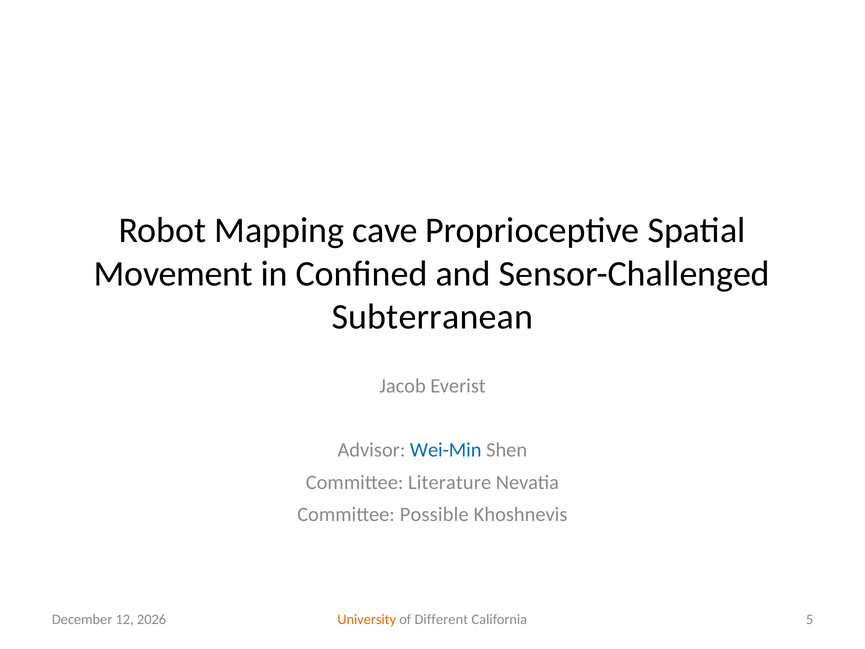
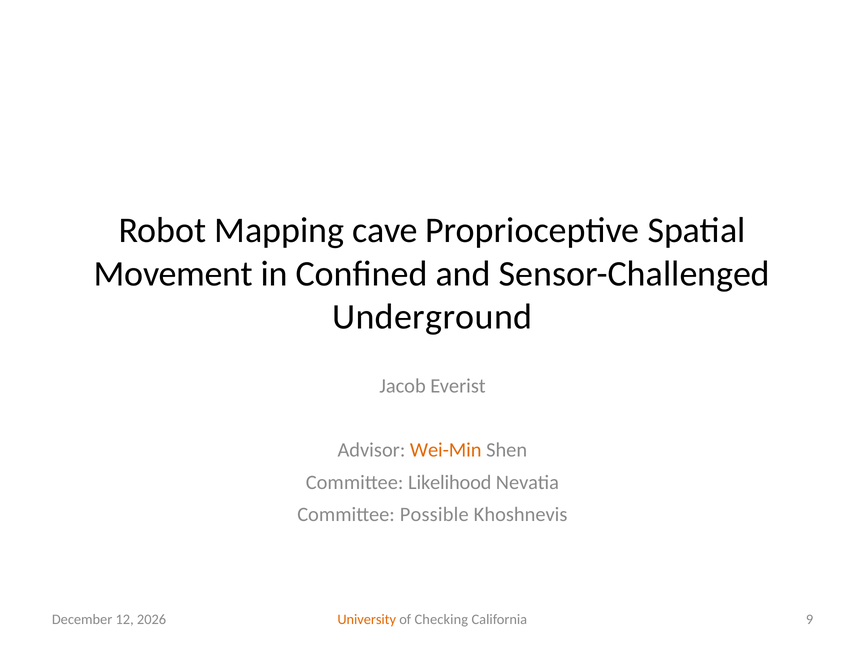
Subterranean: Subterranean -> Underground (432, 317)
Wei-Min colour: blue -> orange (446, 450)
Literature: Literature -> Likelihood (450, 482)
Different: Different -> Checking (441, 619)
5: 5 -> 9 (810, 619)
